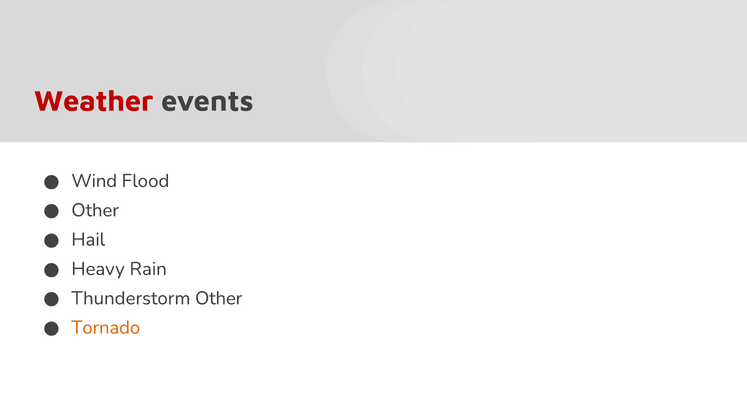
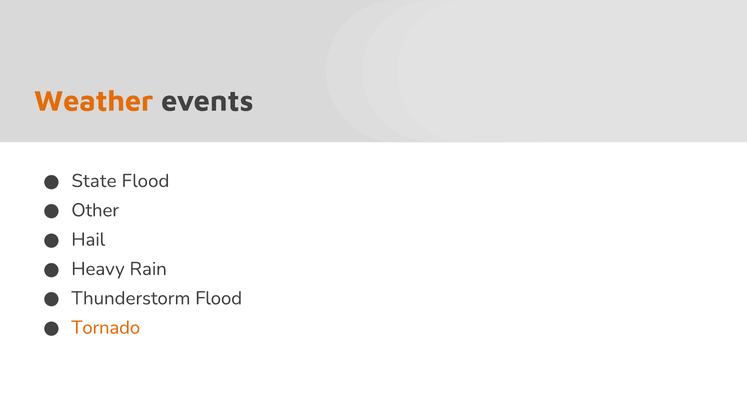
Weather colour: red -> orange (94, 101)
Wind: Wind -> State (94, 181)
Thunderstorm Other: Other -> Flood (219, 298)
